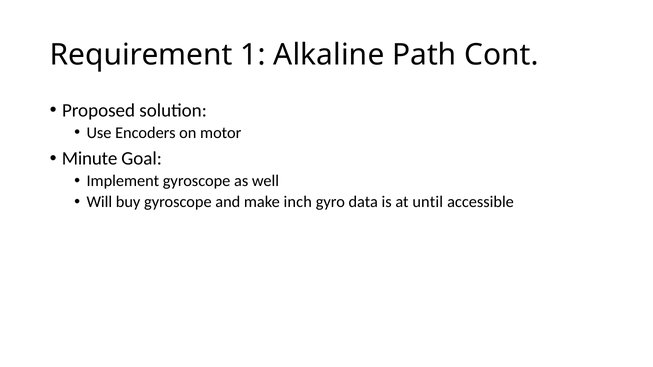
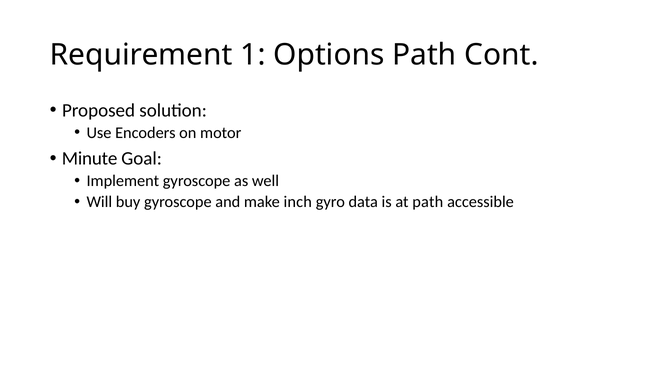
Alkaline: Alkaline -> Options (329, 55)
at until: until -> path (428, 202)
